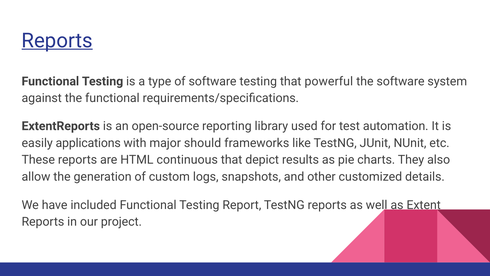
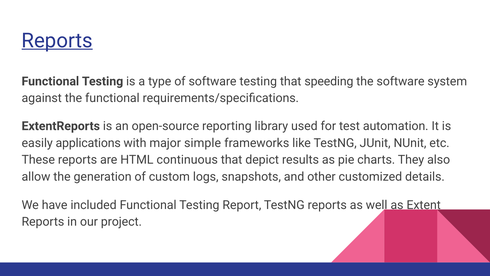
powerful: powerful -> speeding (329, 81)
should: should -> simple (203, 143)
